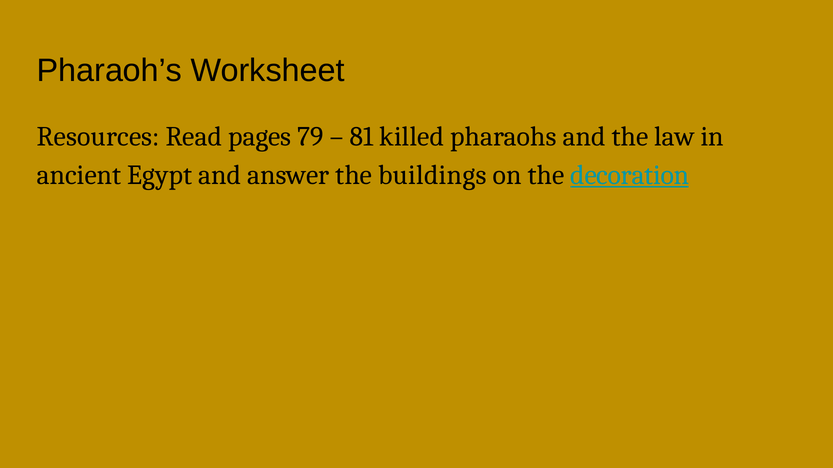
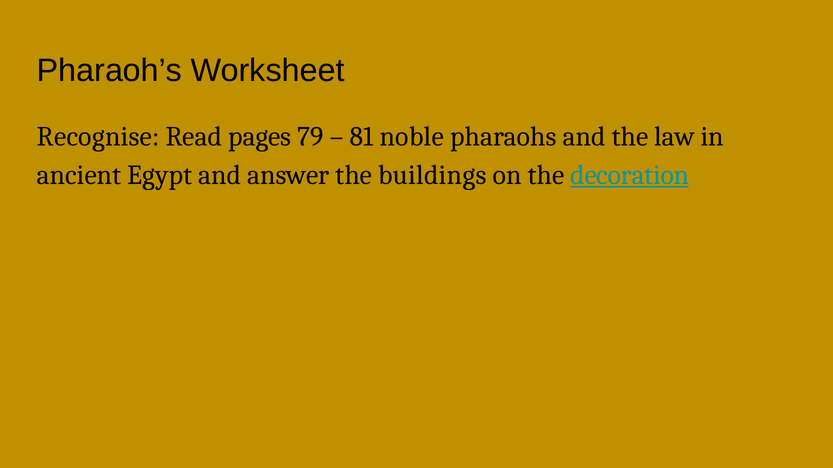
Resources: Resources -> Recognise (98, 137)
killed: killed -> noble (412, 137)
